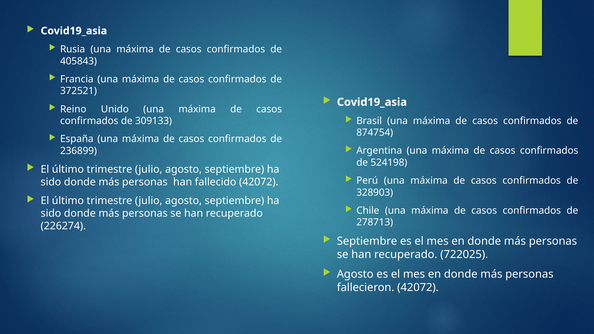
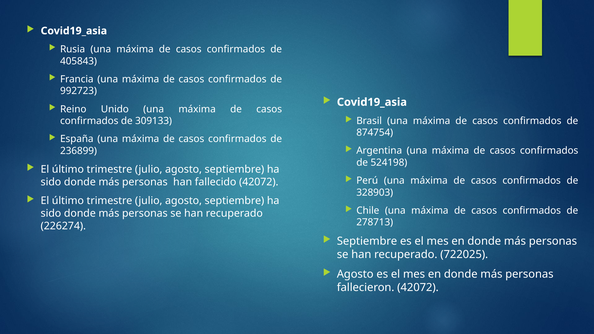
372521: 372521 -> 992723 (79, 91)
